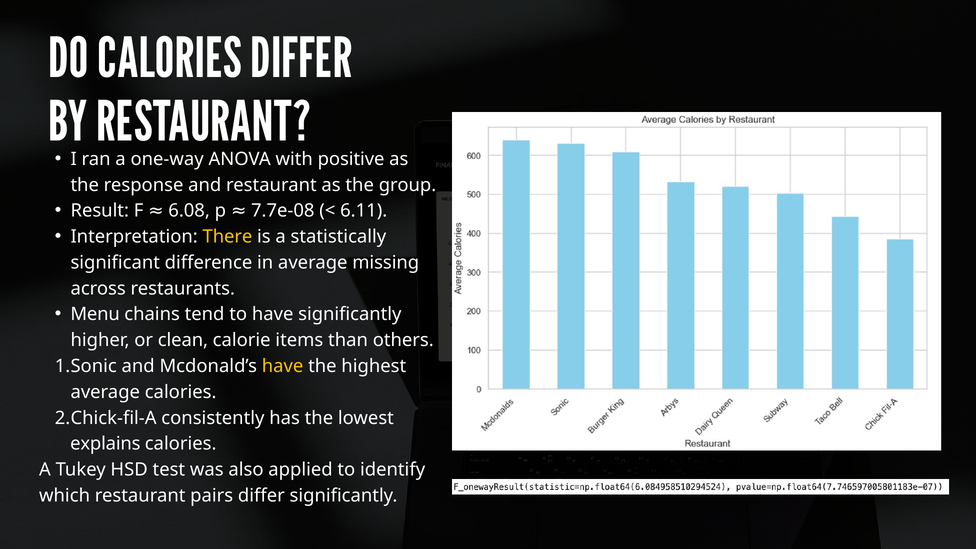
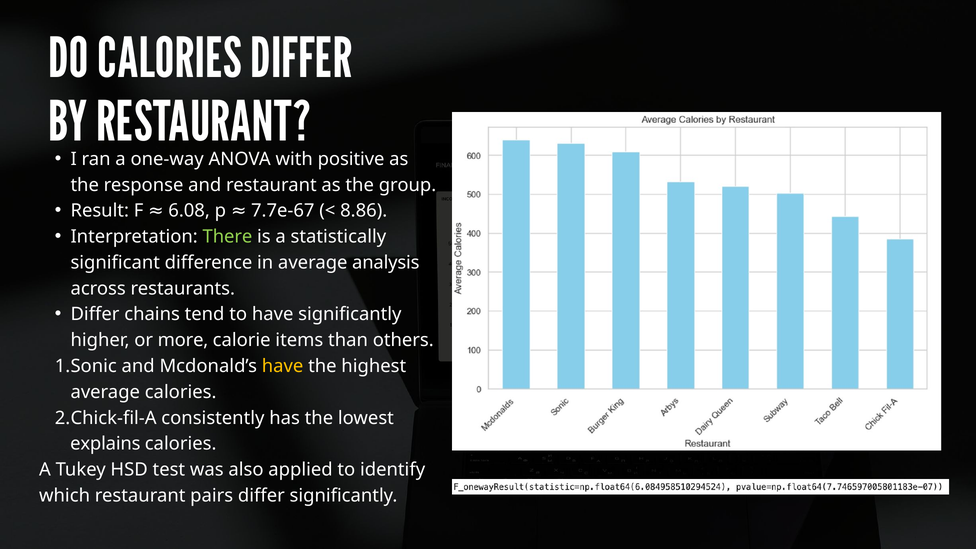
7.7e-08: 7.7e-08 -> 7.7e-67 (283, 211)
6.11: 6.11 -> 8.86 (364, 211)
There colour: yellow -> light green (227, 237)
missing: missing -> analysis (386, 263)
Menu: Menu -> Differ (95, 314)
clean: clean -> more (183, 340)
